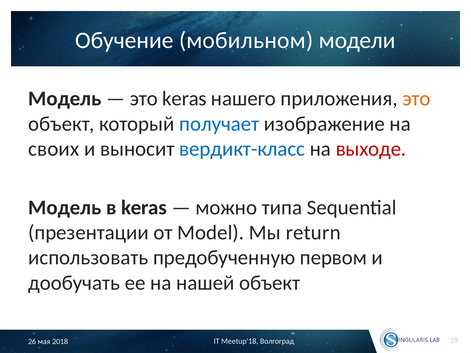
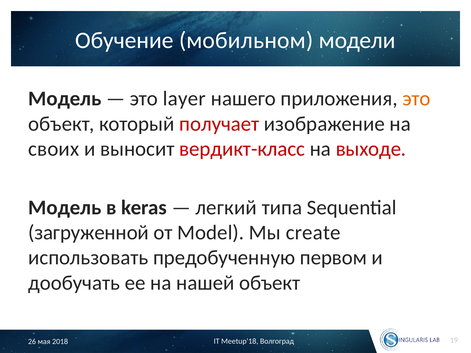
это keras: keras -> layer (184, 99)
получает colour: blue -> red (219, 124)
вердикт-класс colour: blue -> red (242, 149)
можно: можно -> легкий (226, 208)
презентации: презентации -> загруженной (89, 233)
return: return -> create (313, 233)
